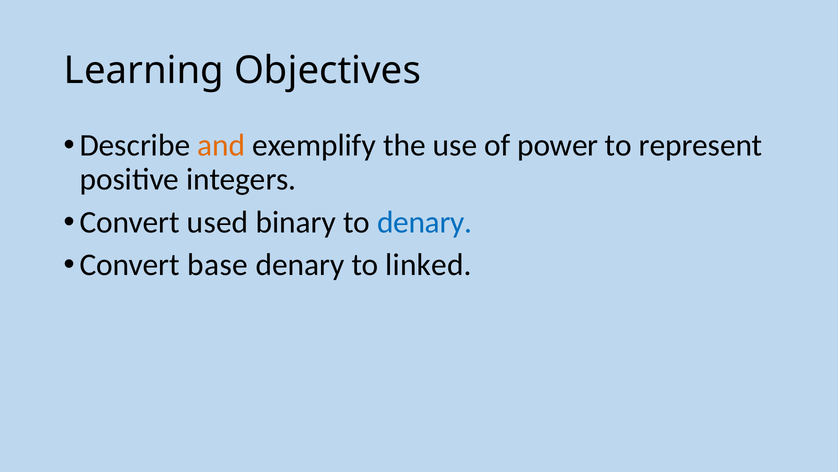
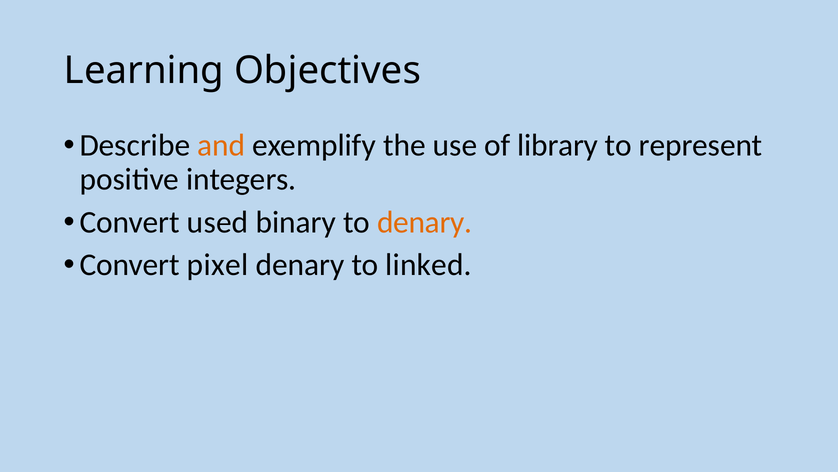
power: power -> library (558, 145)
denary colour: blue -> orange (425, 222)
base: base -> pixel (218, 265)
